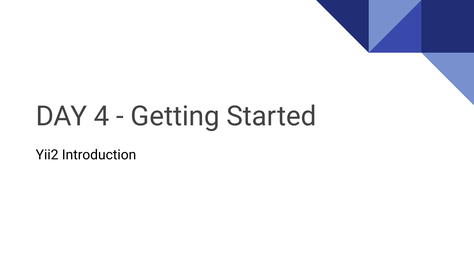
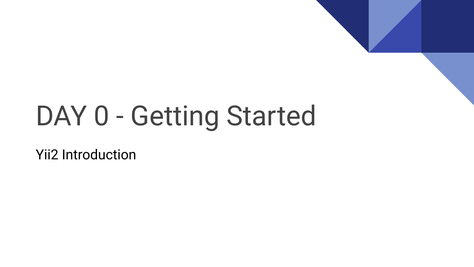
4: 4 -> 0 (102, 116)
